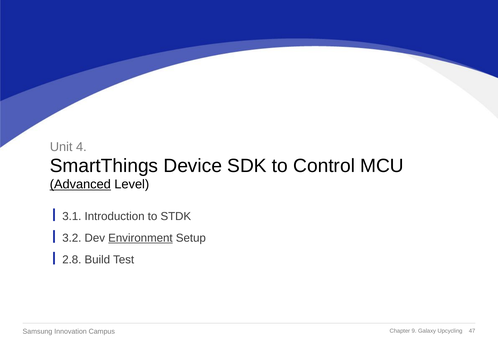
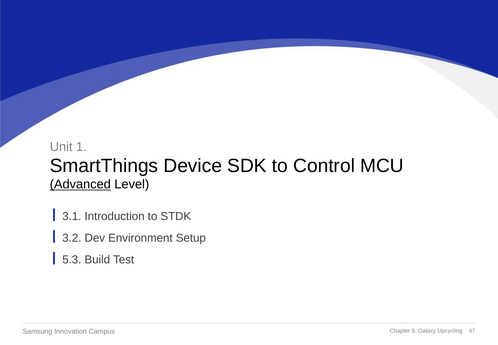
4: 4 -> 1 (81, 147)
Environment underline: present -> none (140, 238)
2.8: 2.8 -> 5.3 (72, 259)
